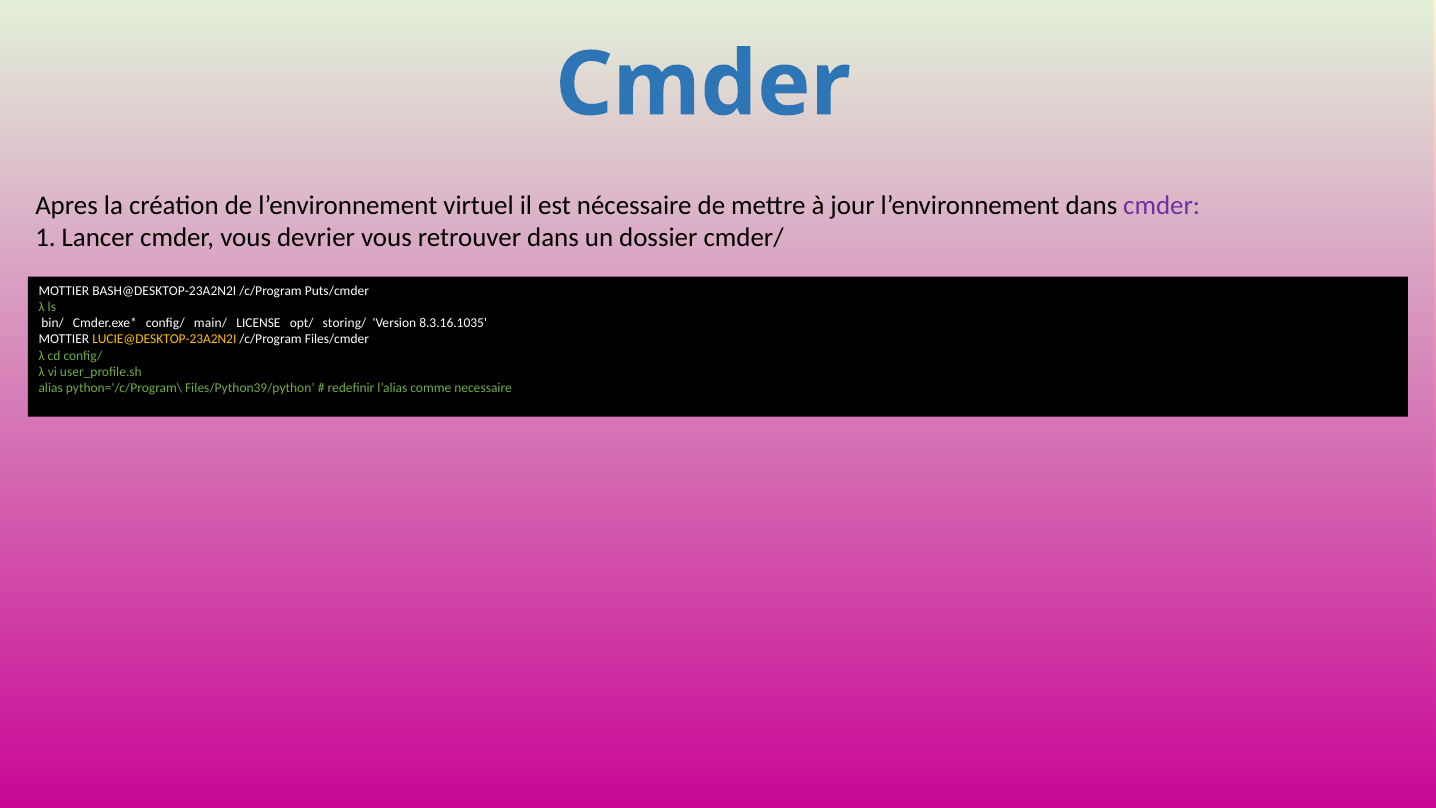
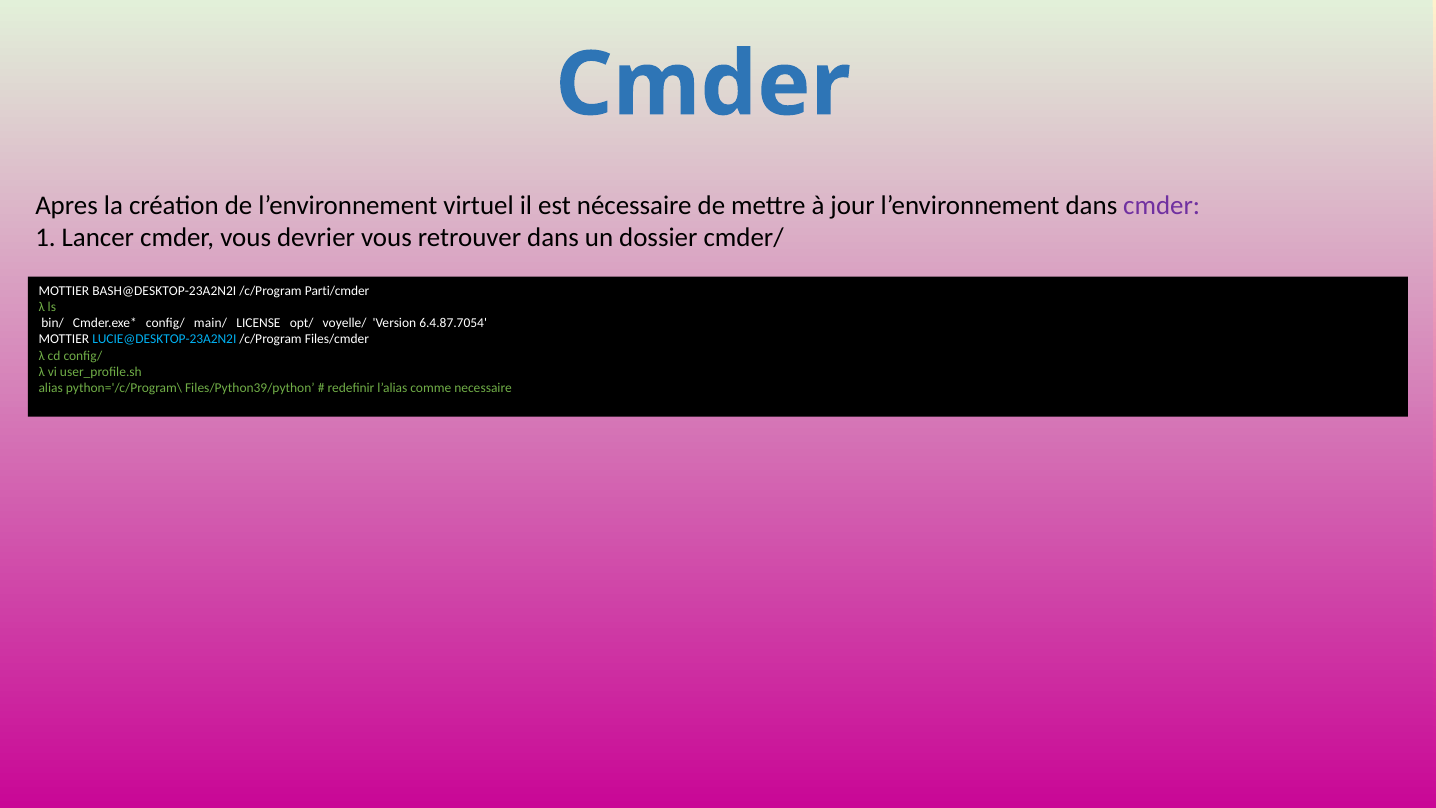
Puts/cmder: Puts/cmder -> Parti/cmder (337, 291)
storing/: storing/ -> voyelle/ (345, 323)
8.3.16.1035: 8.3.16.1035 -> 6.4.87.7054 (453, 323)
LUCIE@DESKTOP-23A2N2I colour: yellow -> light blue (164, 339)
